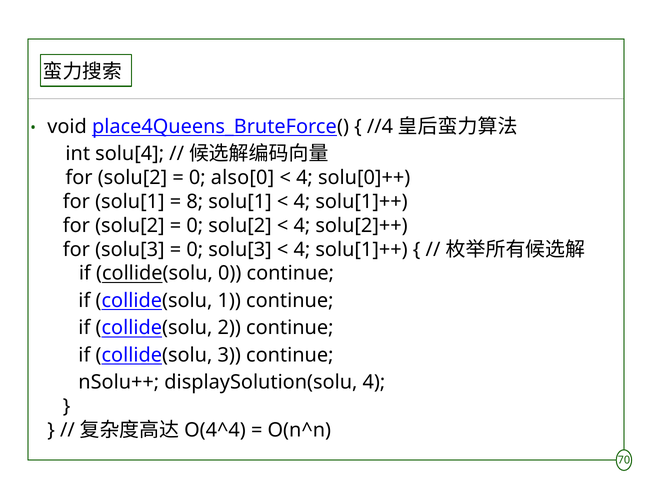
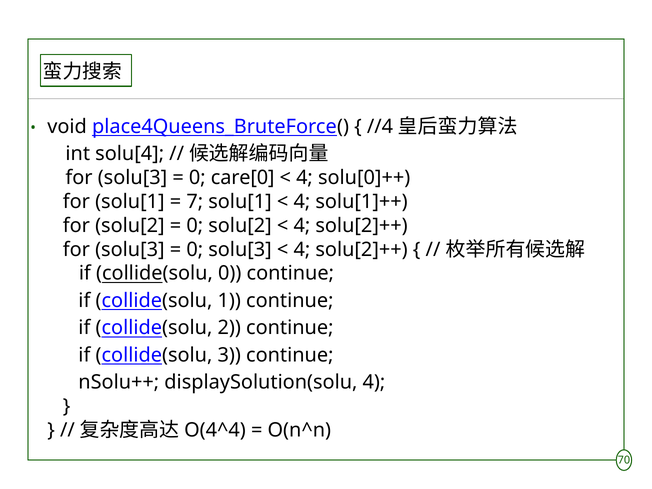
solu[2: solu[2 -> solu[3 (133, 178)
also[0: also[0 -> care[0 (243, 178)
8: 8 -> 7 (195, 202)
solu[1]++: solu[1]++ -> solu[2]++ (362, 249)
